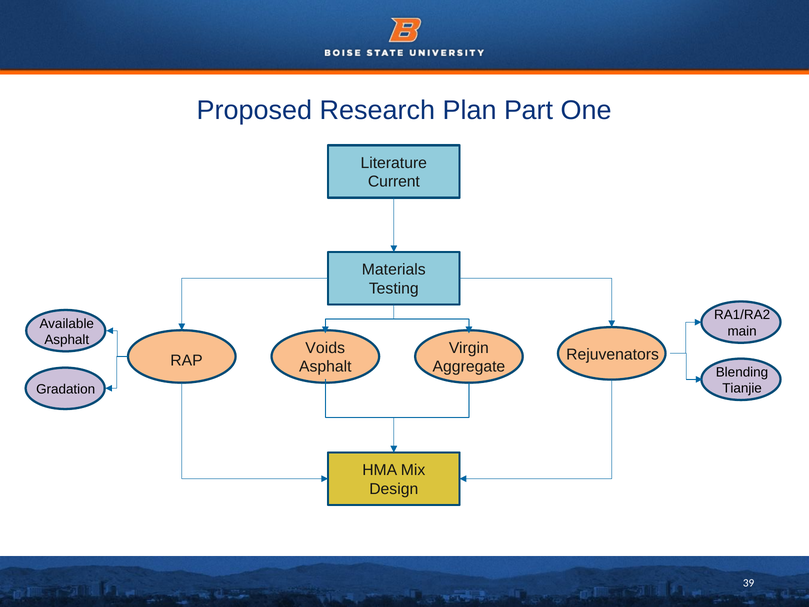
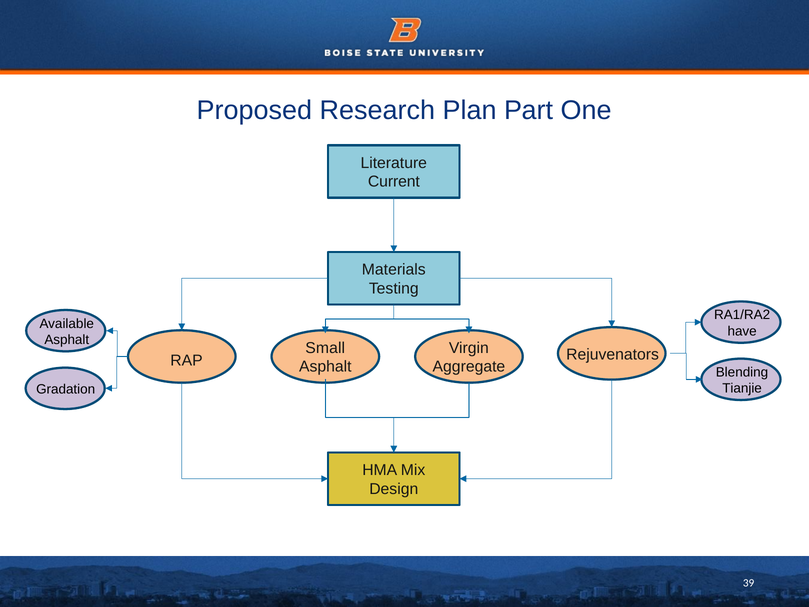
main: main -> have (742, 331)
Voids: Voids -> Small (325, 348)
